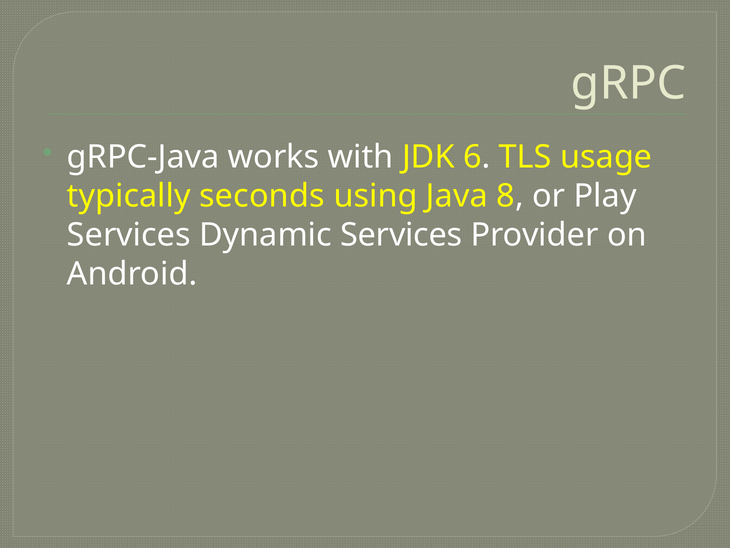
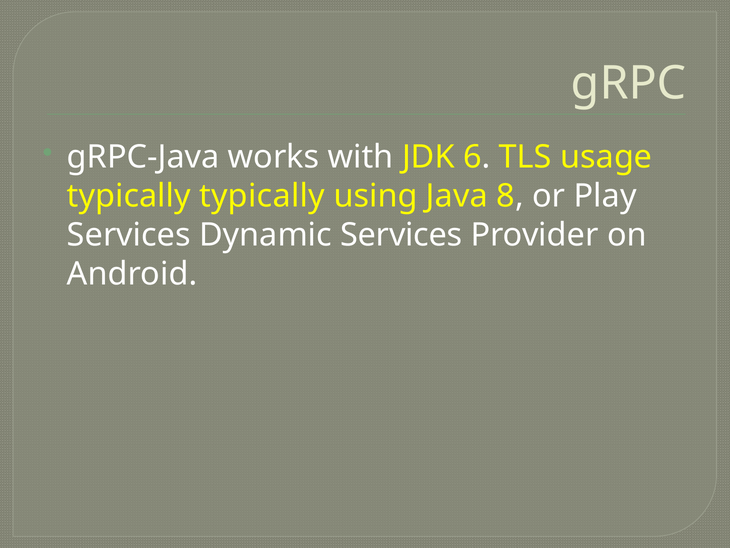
typically seconds: seconds -> typically (262, 196)
